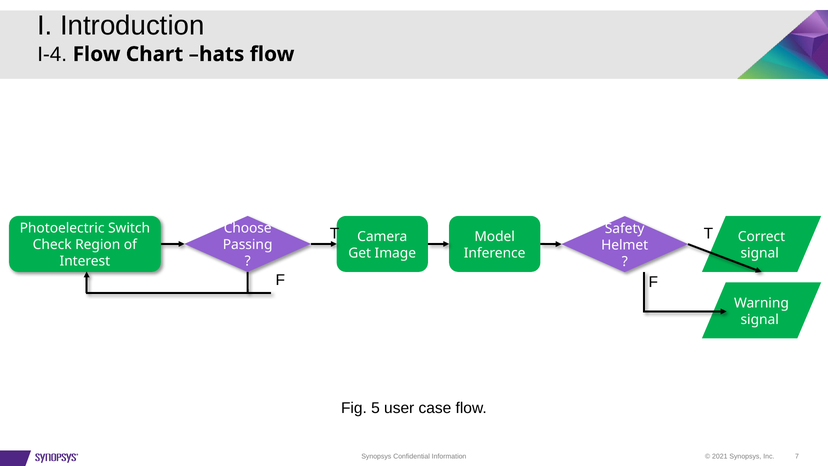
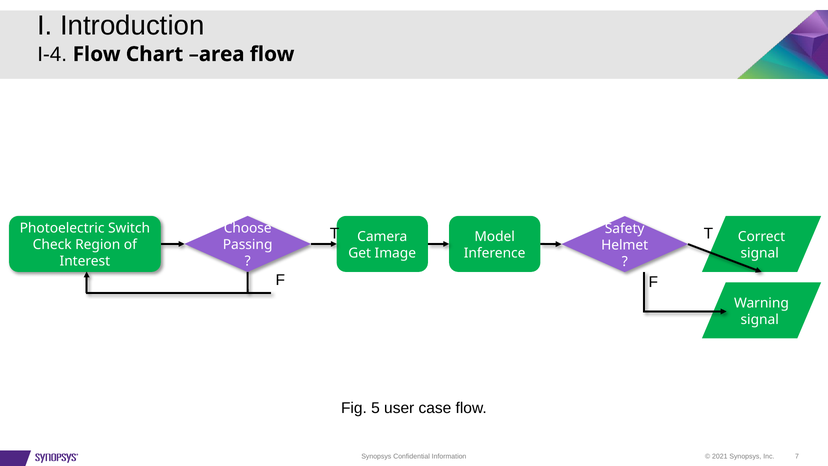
hats: hats -> area (217, 54)
